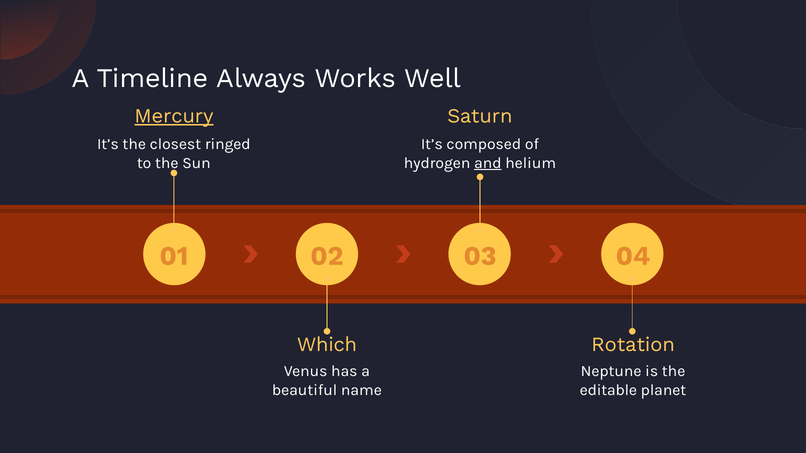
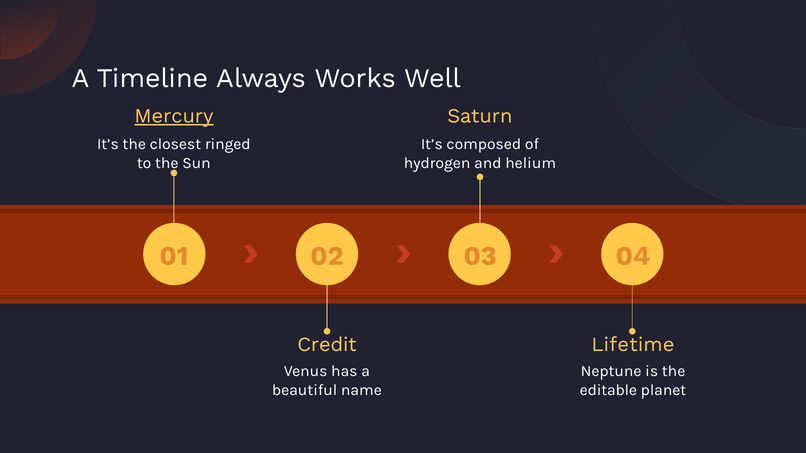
and underline: present -> none (488, 163)
Which: Which -> Credit (327, 345)
Rotation: Rotation -> Lifetime (633, 345)
